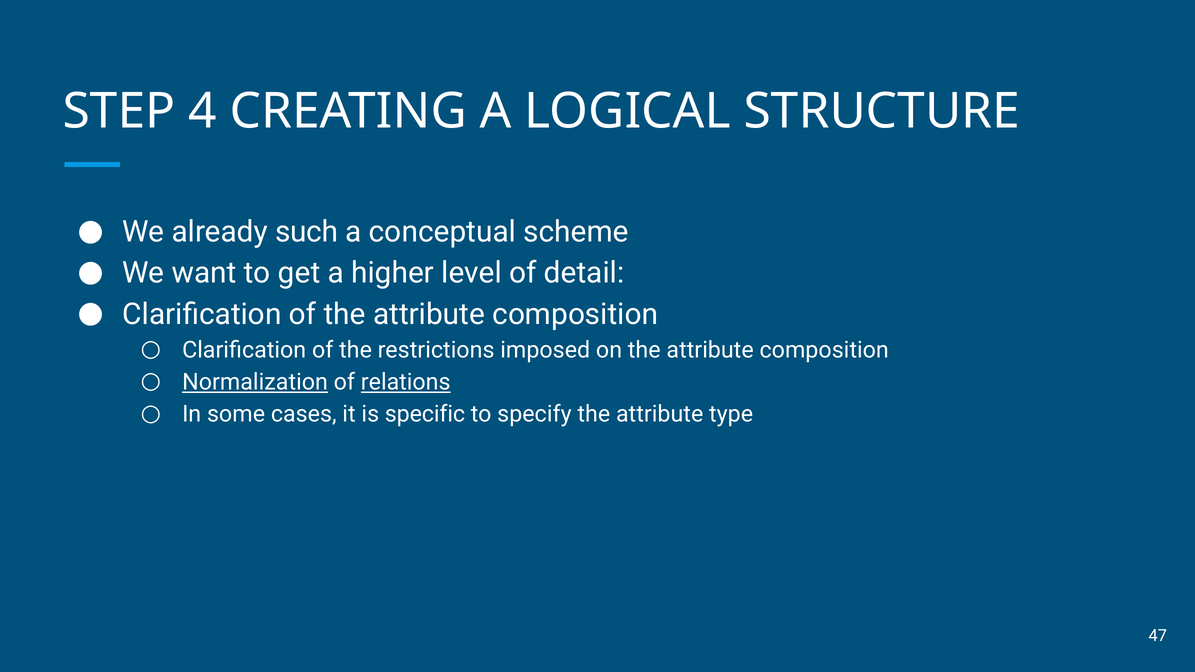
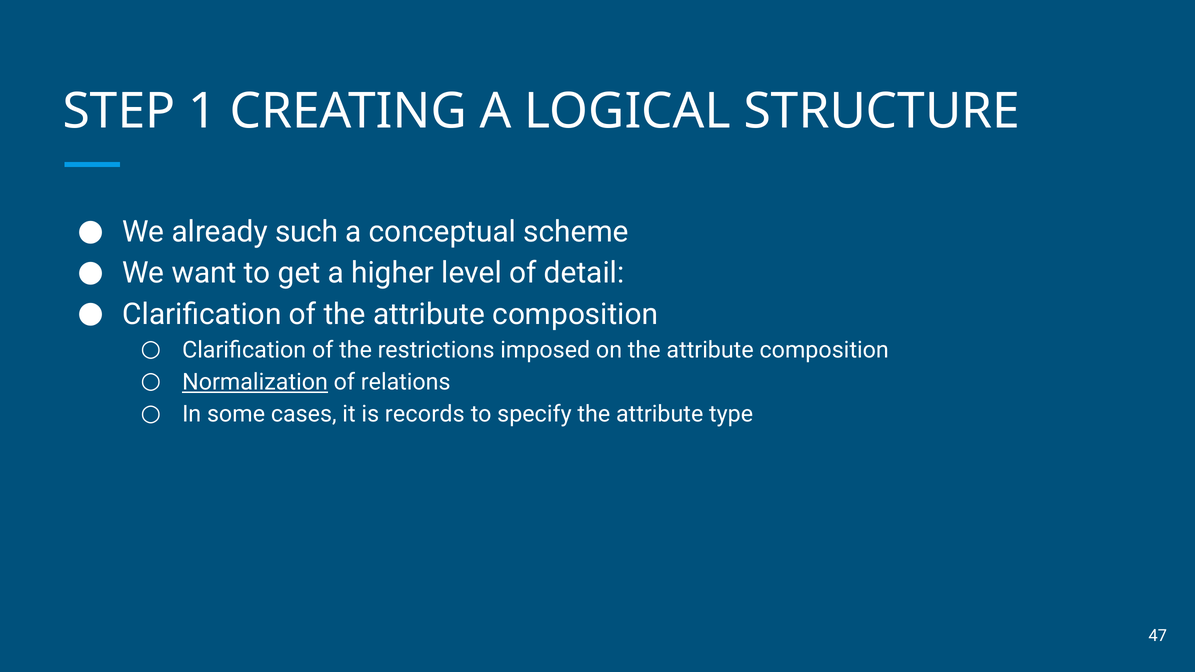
4: 4 -> 1 (203, 111)
relations underline: present -> none (406, 382)
specific: specific -> records (425, 414)
